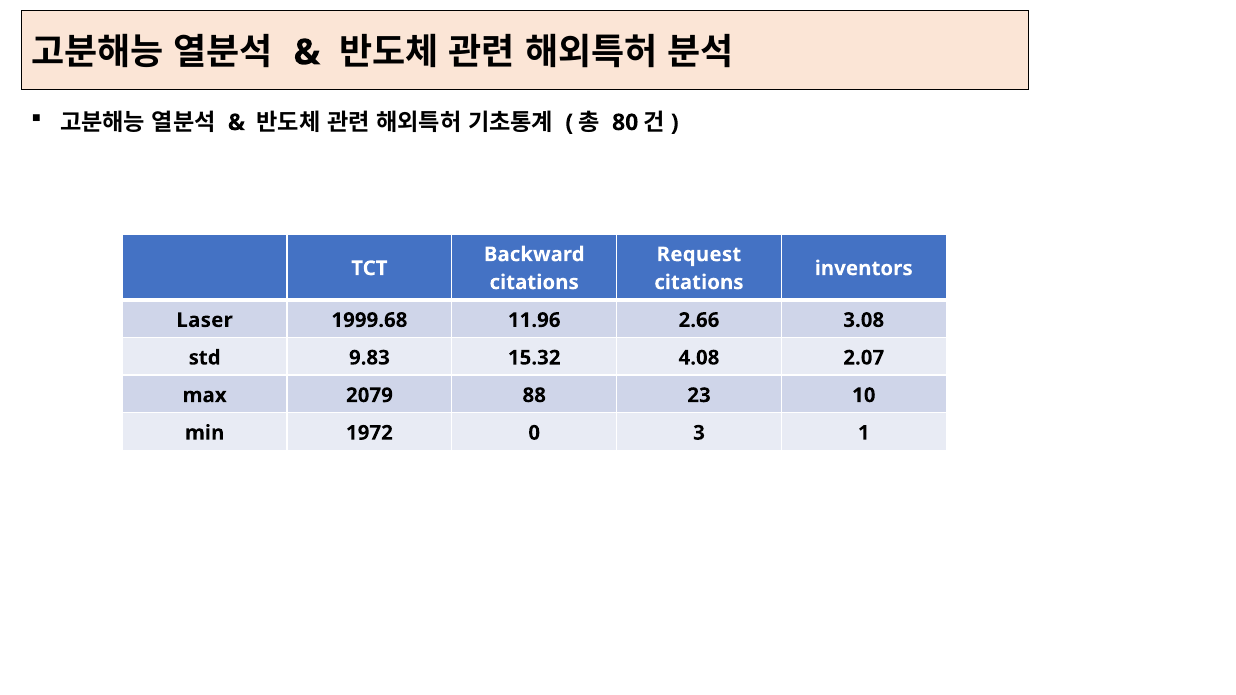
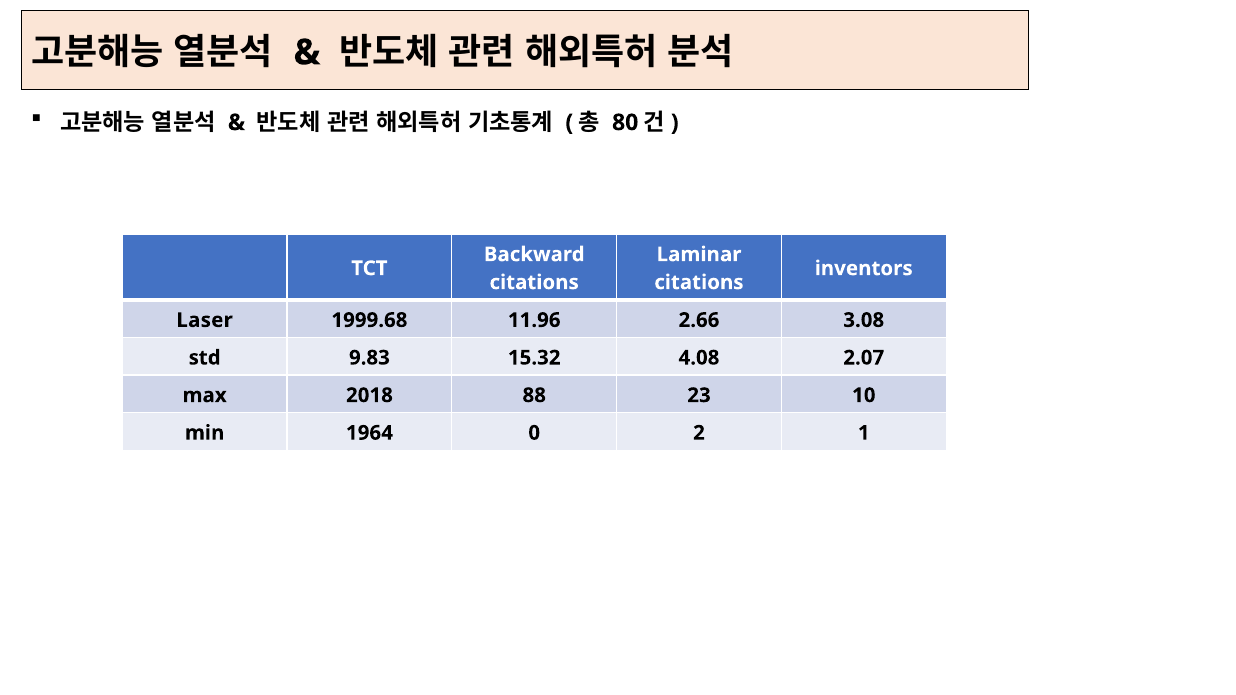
Request: Request -> Laminar (699, 255)
2079: 2079 -> 2018 (369, 395)
1972: 1972 -> 1964 (369, 433)
3: 3 -> 2 (699, 433)
